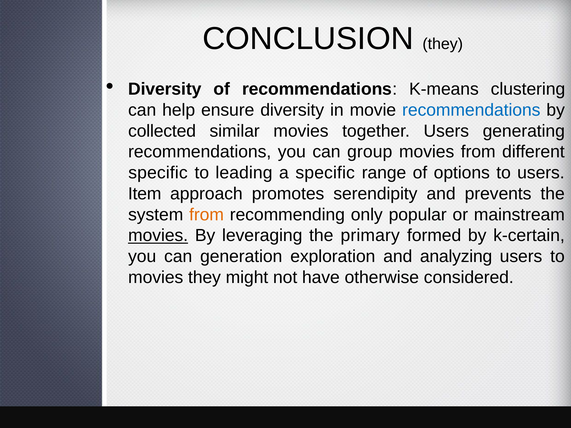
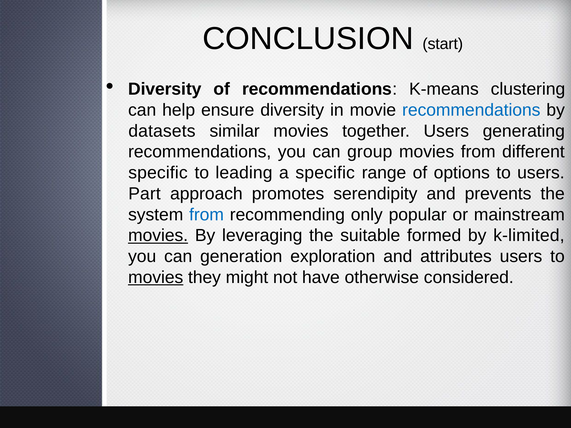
CONCLUSION they: they -> start (443, 44)
collected: collected -> datasets (162, 131)
Item: Item -> Part (145, 194)
from colour: orange -> blue (207, 215)
primary: primary -> suitable (370, 236)
k-certain: k-certain -> k-limited (529, 236)
analyzing: analyzing -> attributes (456, 257)
movies underline: none -> present (156, 278)
